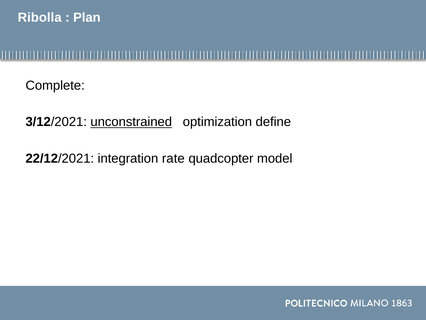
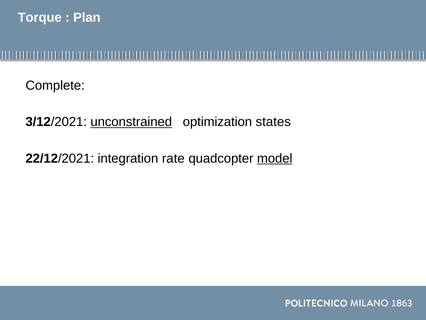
Ribolla: Ribolla -> Torque (40, 17)
define: define -> states (273, 122)
model underline: none -> present (275, 158)
